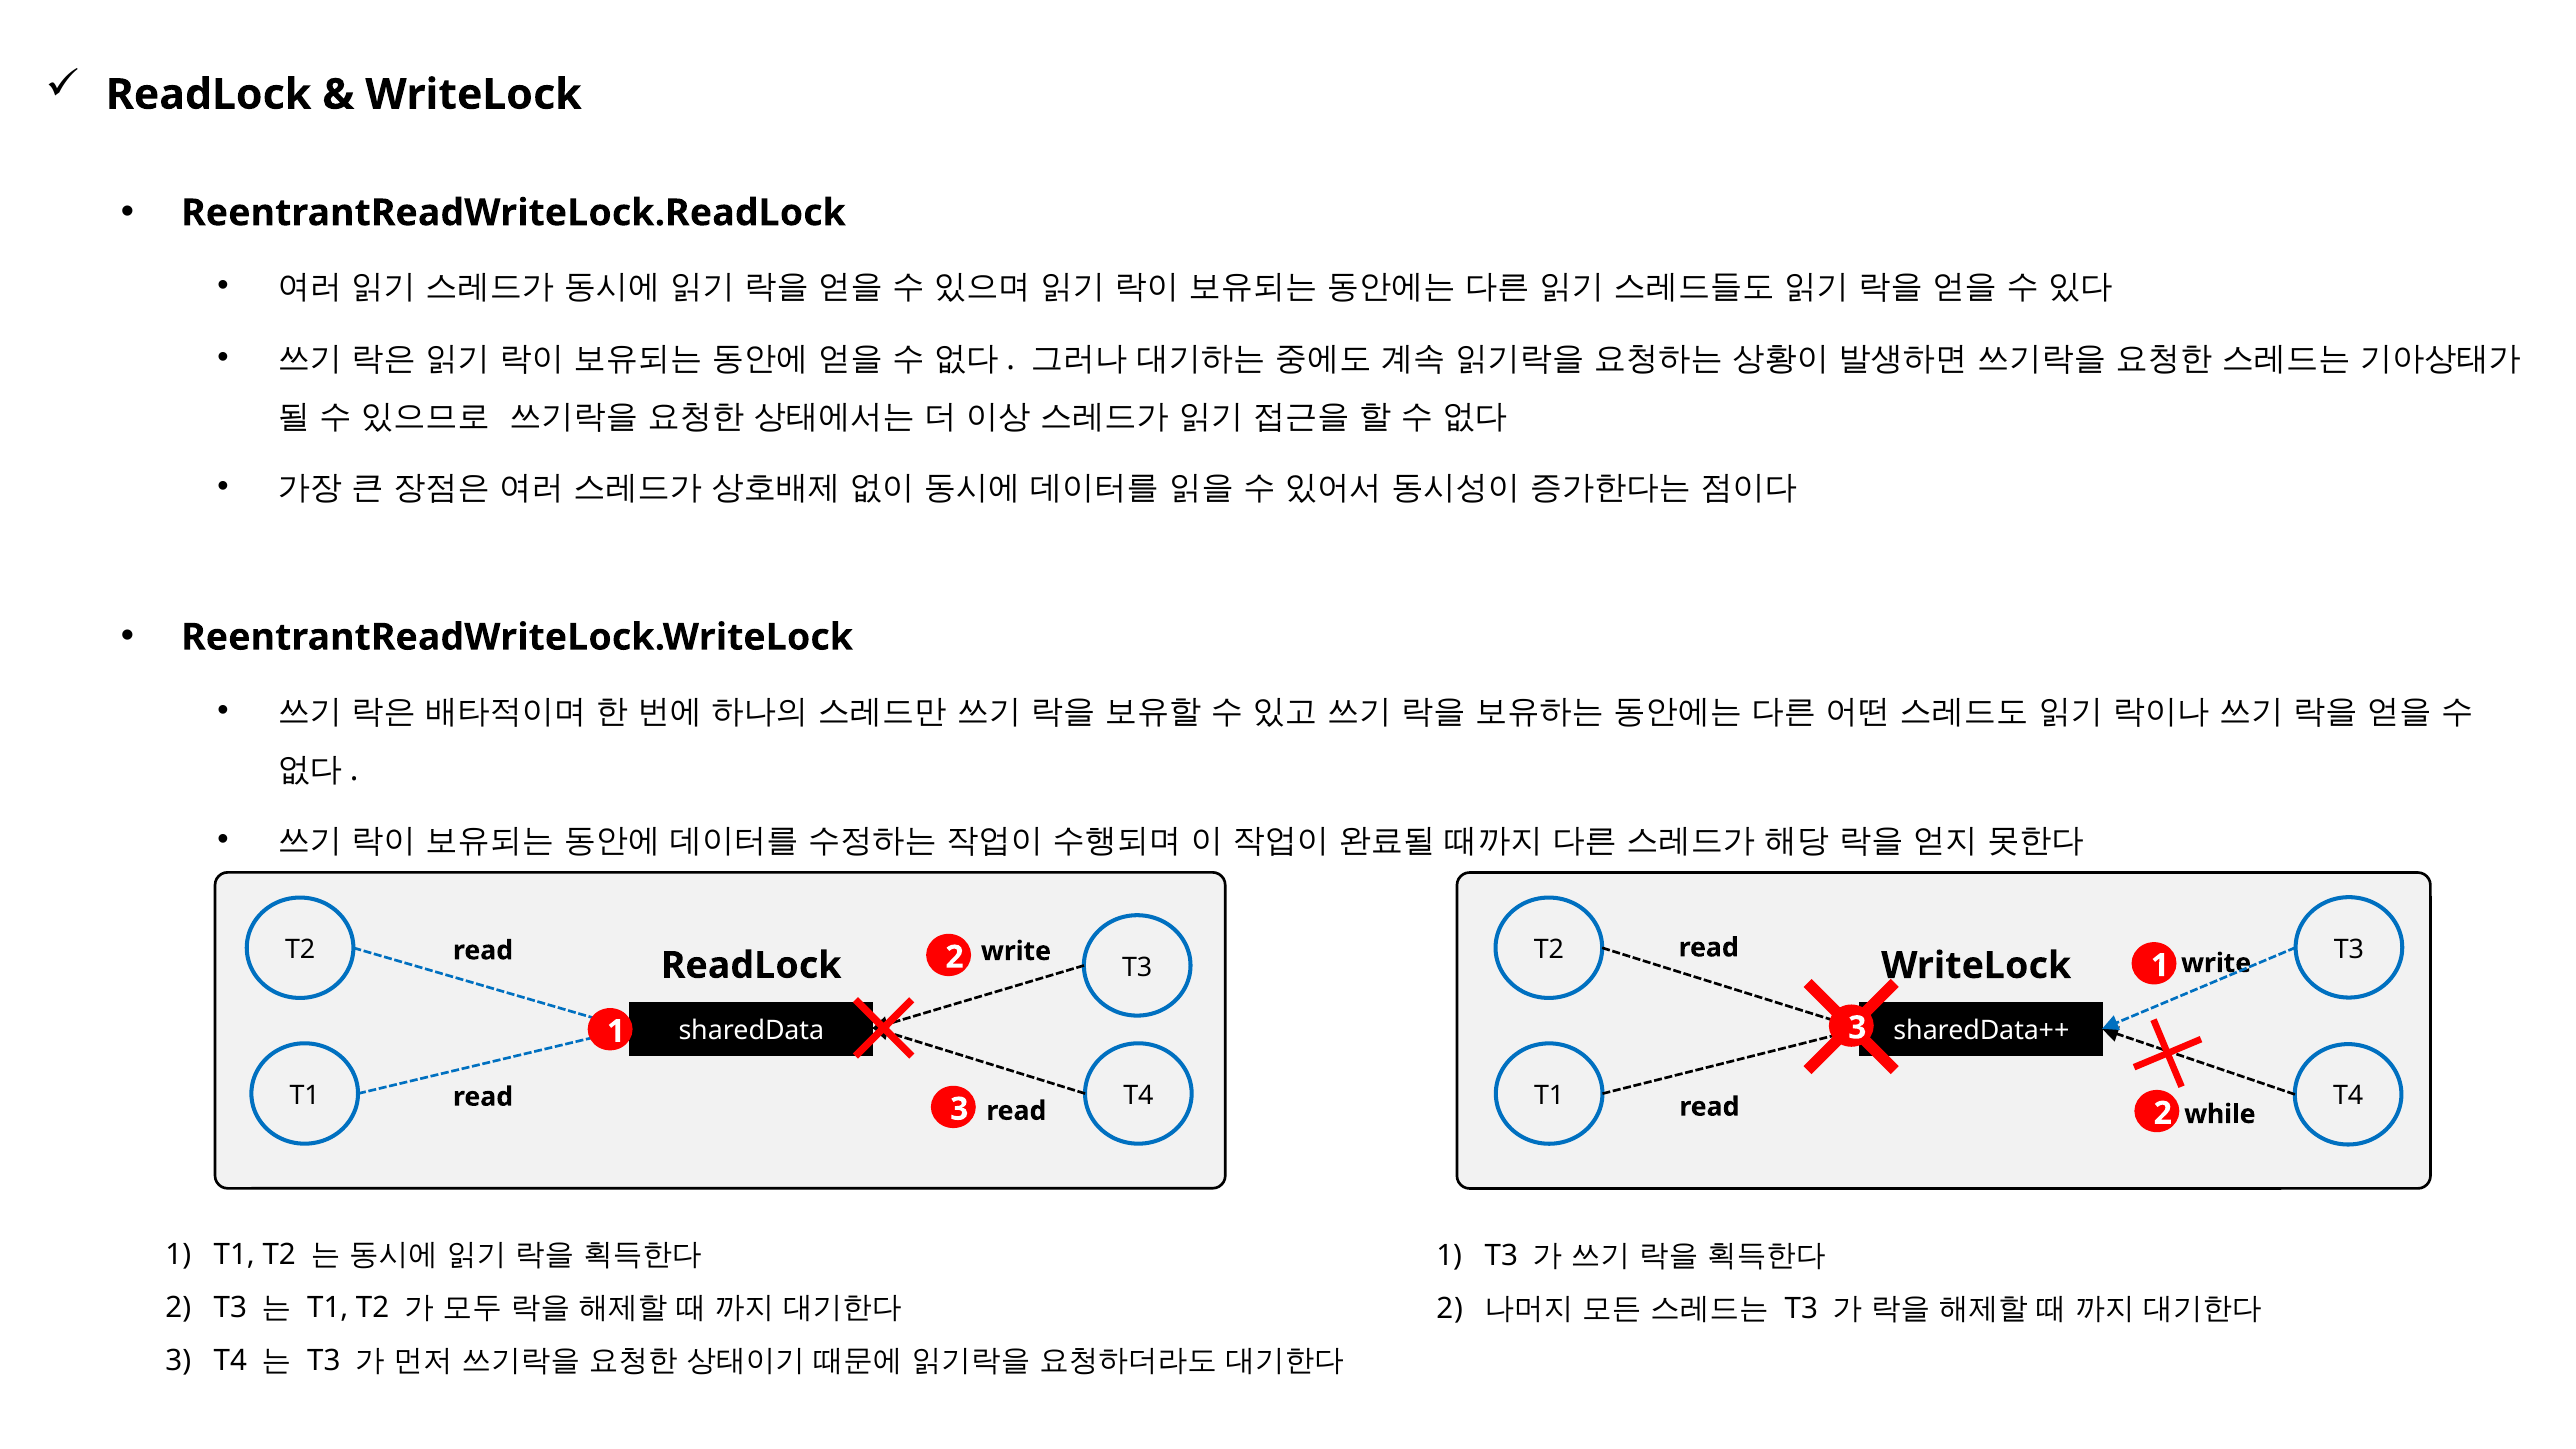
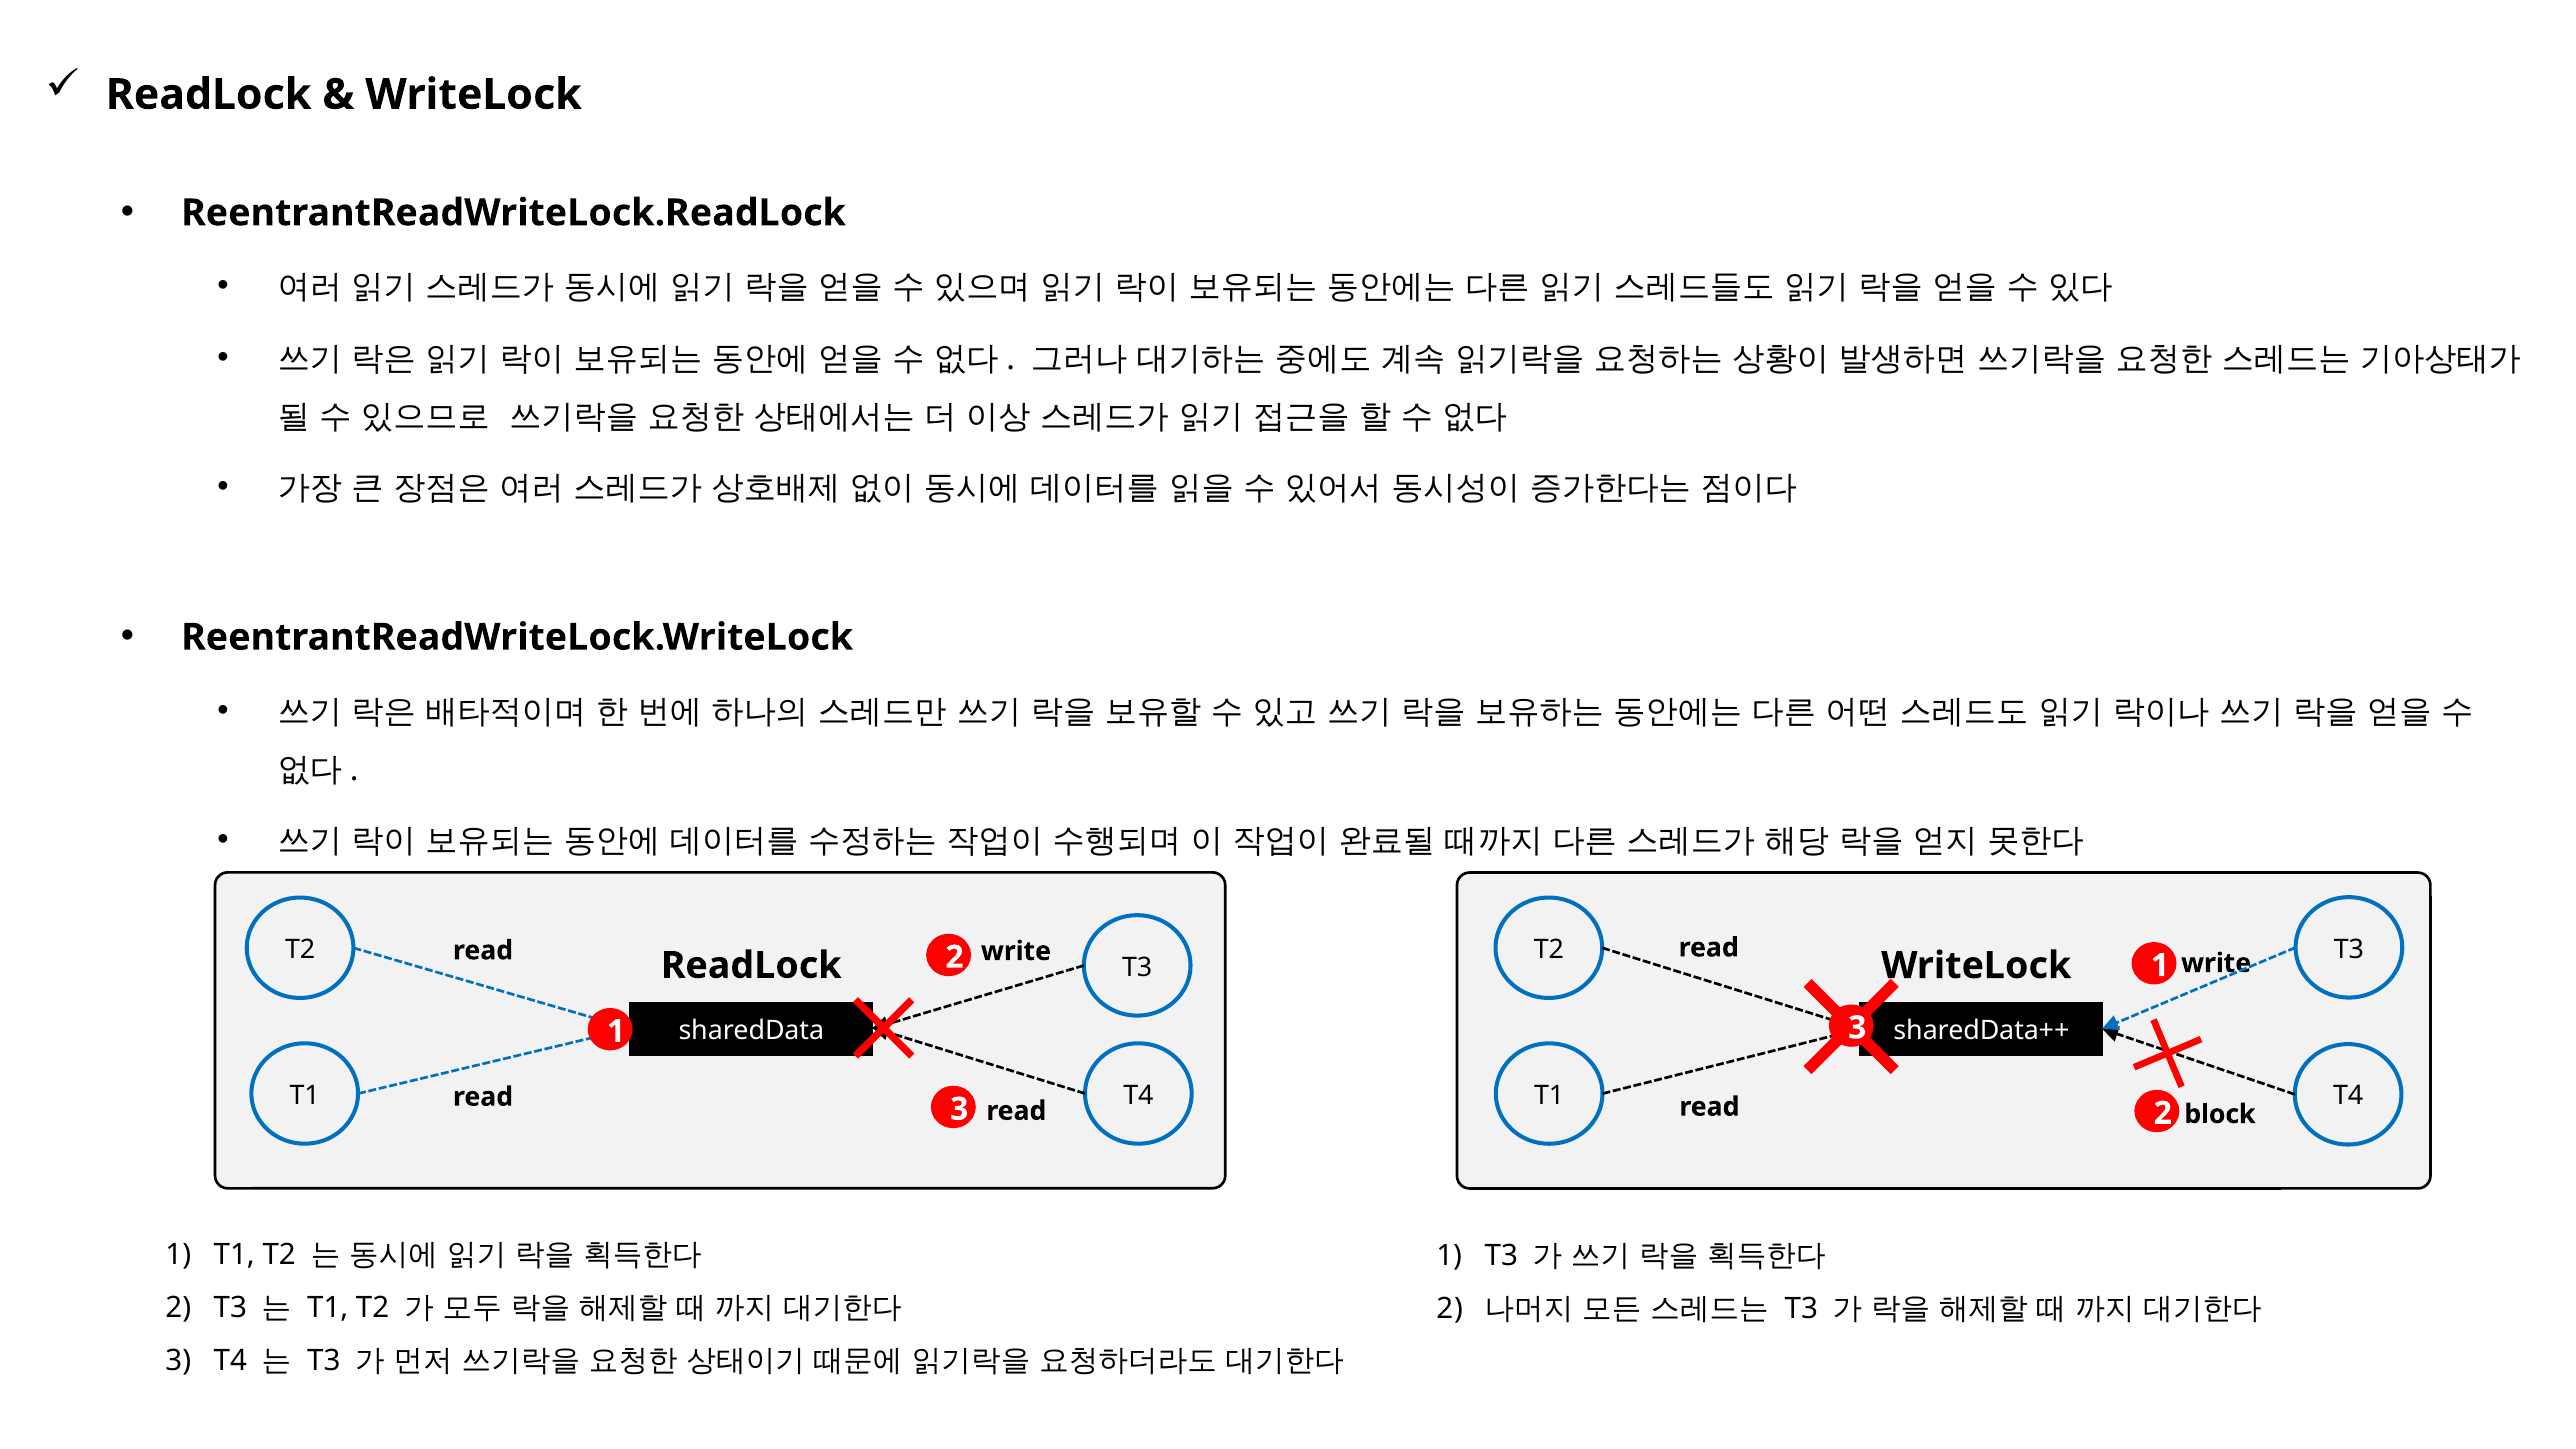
while: while -> block (2220, 1114)
